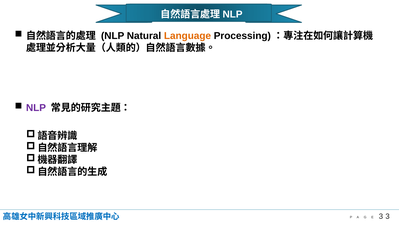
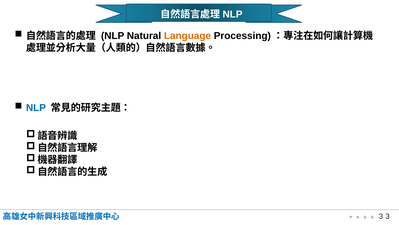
NLP colour: purple -> blue (36, 107)
